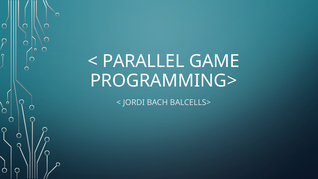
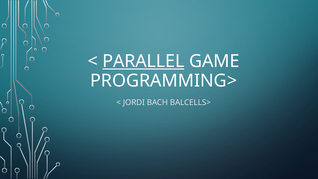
PARALLEL underline: none -> present (143, 61)
